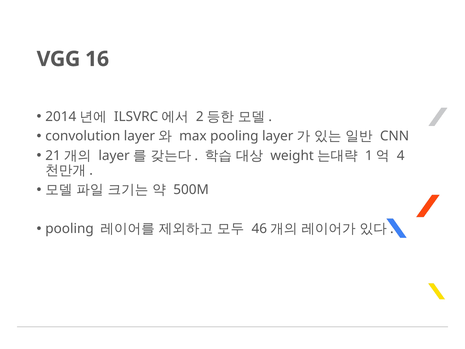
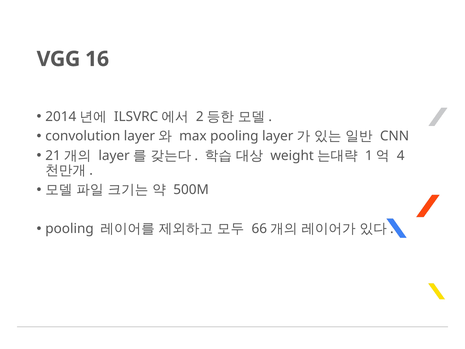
46: 46 -> 66 (259, 229)
